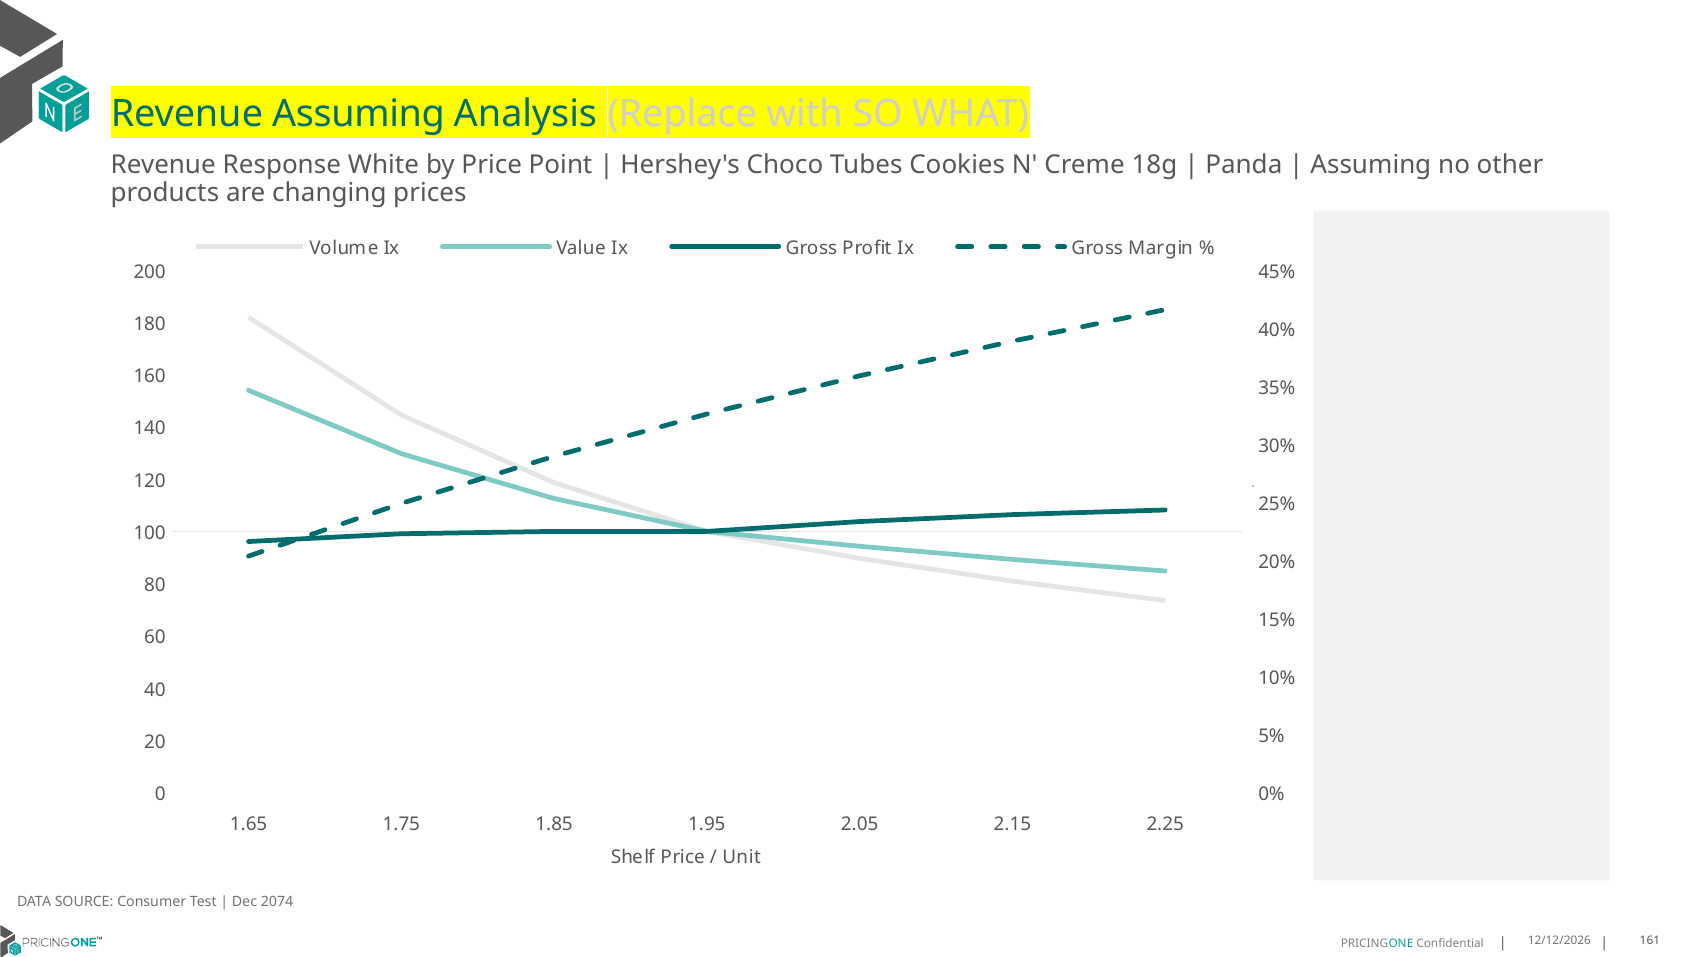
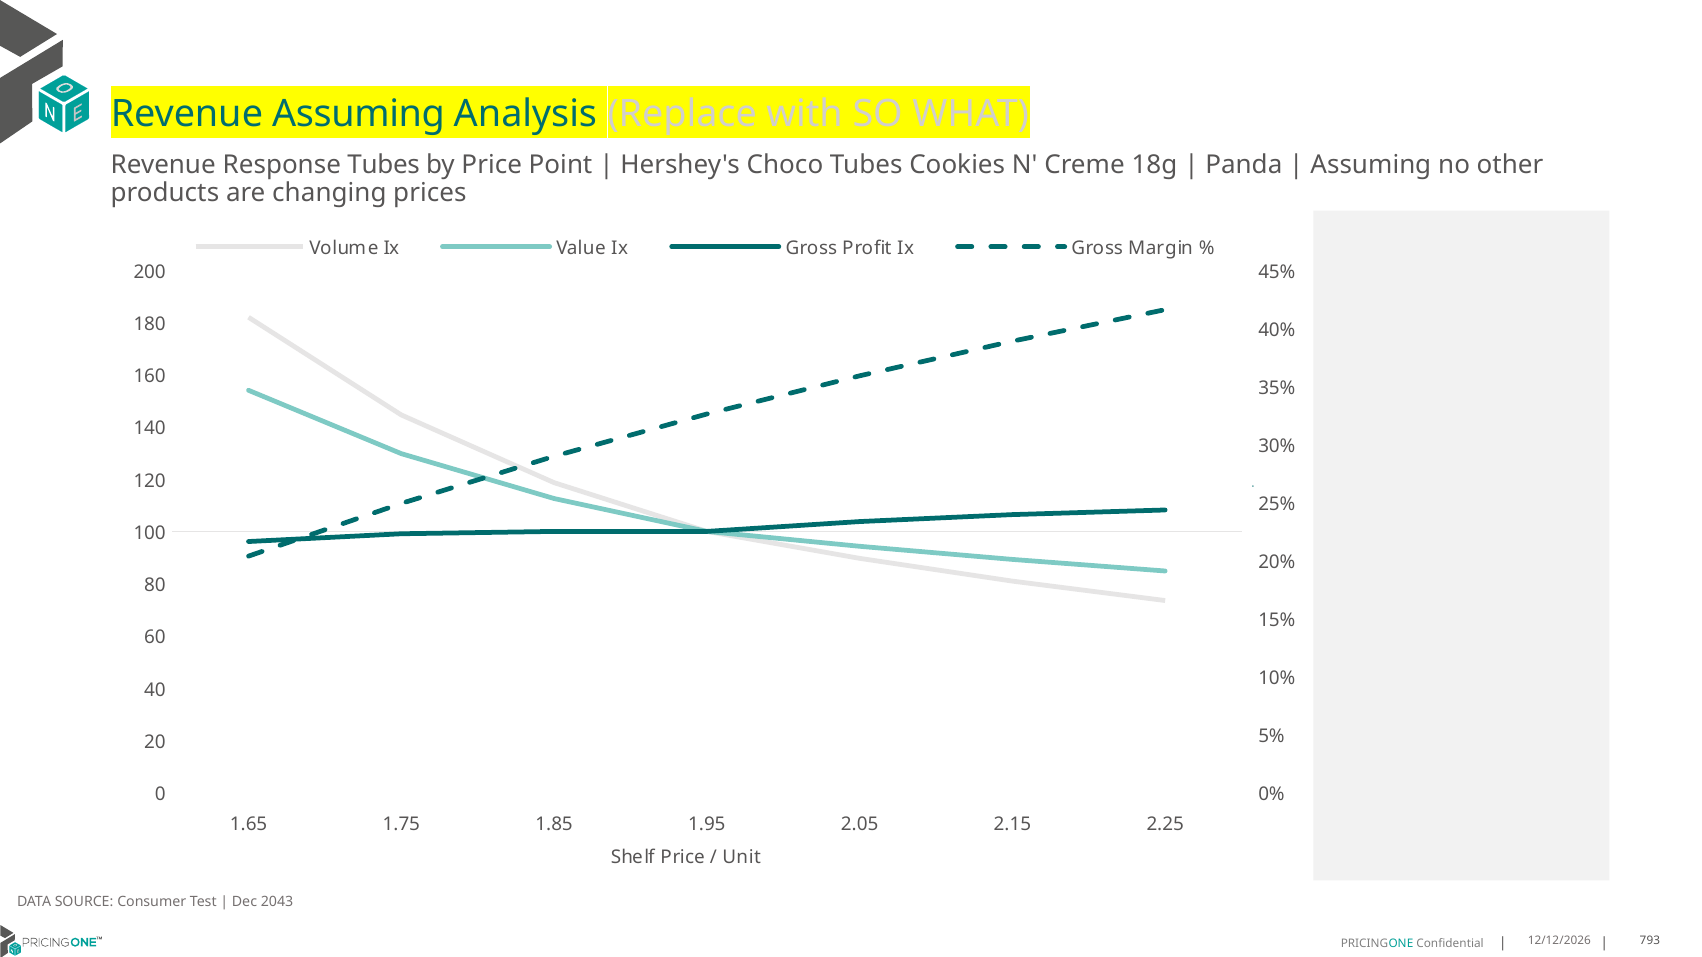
Response White: White -> Tubes (384, 165)
2074: 2074 -> 2043 (277, 902)
161: 161 -> 793 (1650, 941)
